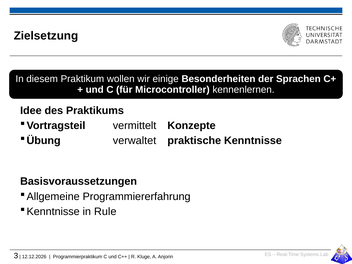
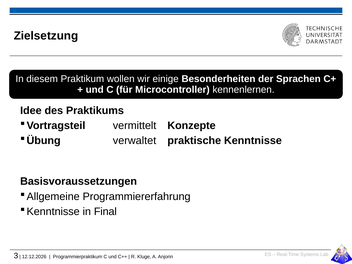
Rule: Rule -> Final (105, 212)
